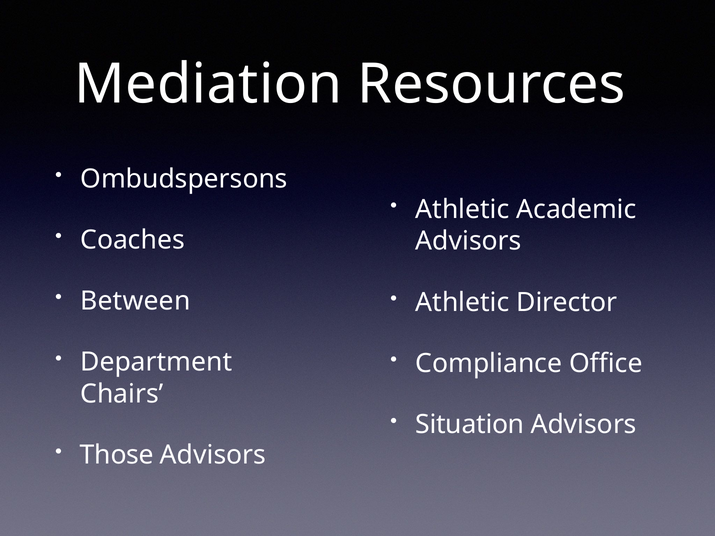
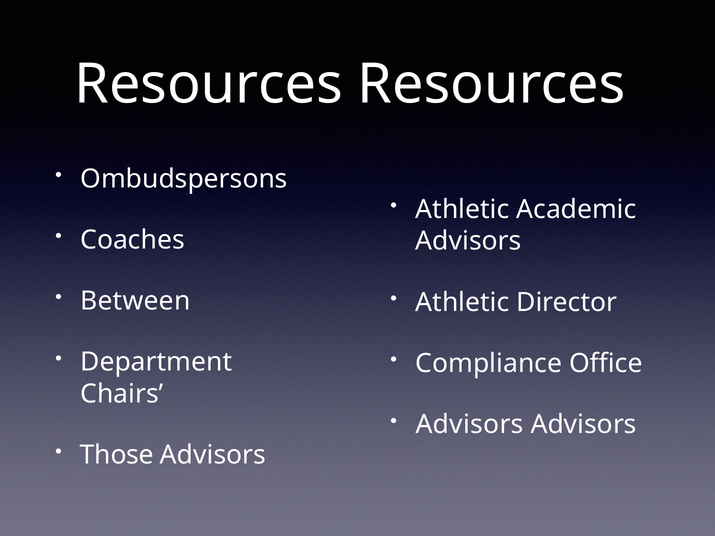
Mediation: Mediation -> Resources (209, 85)
Situation: Situation -> Advisors (469, 425)
